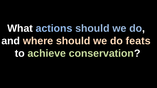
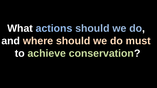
feats: feats -> must (138, 41)
